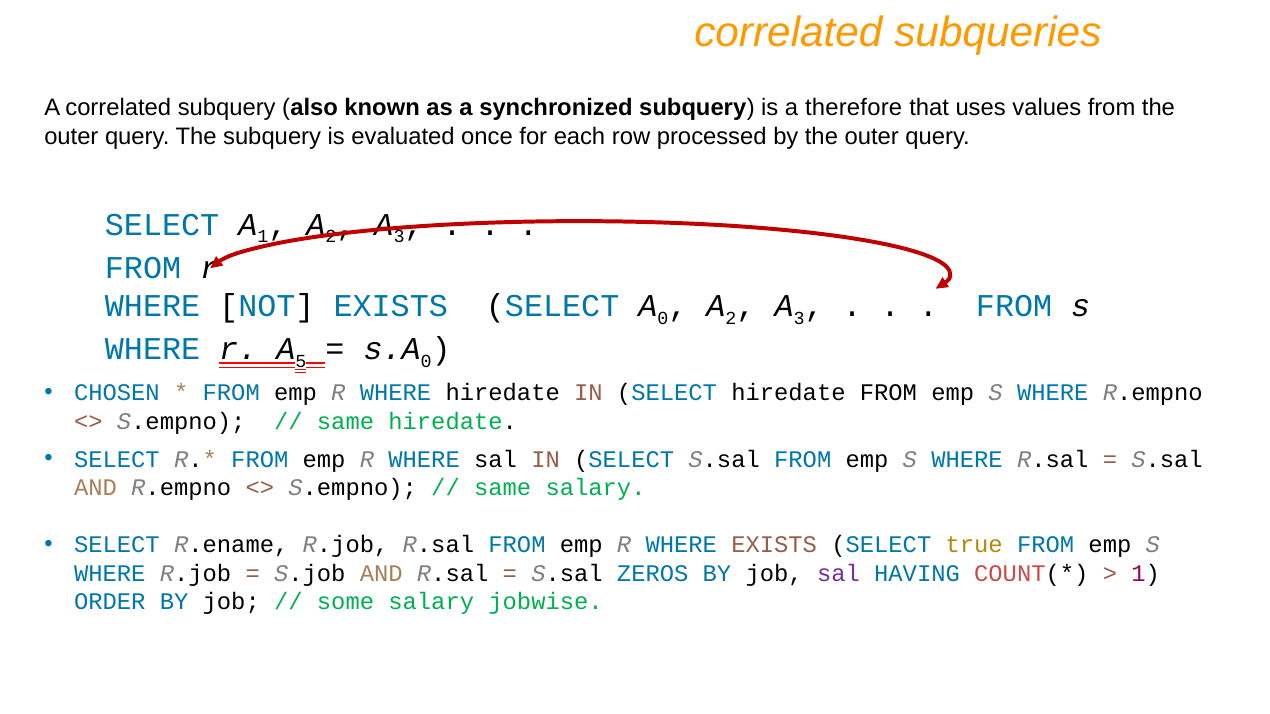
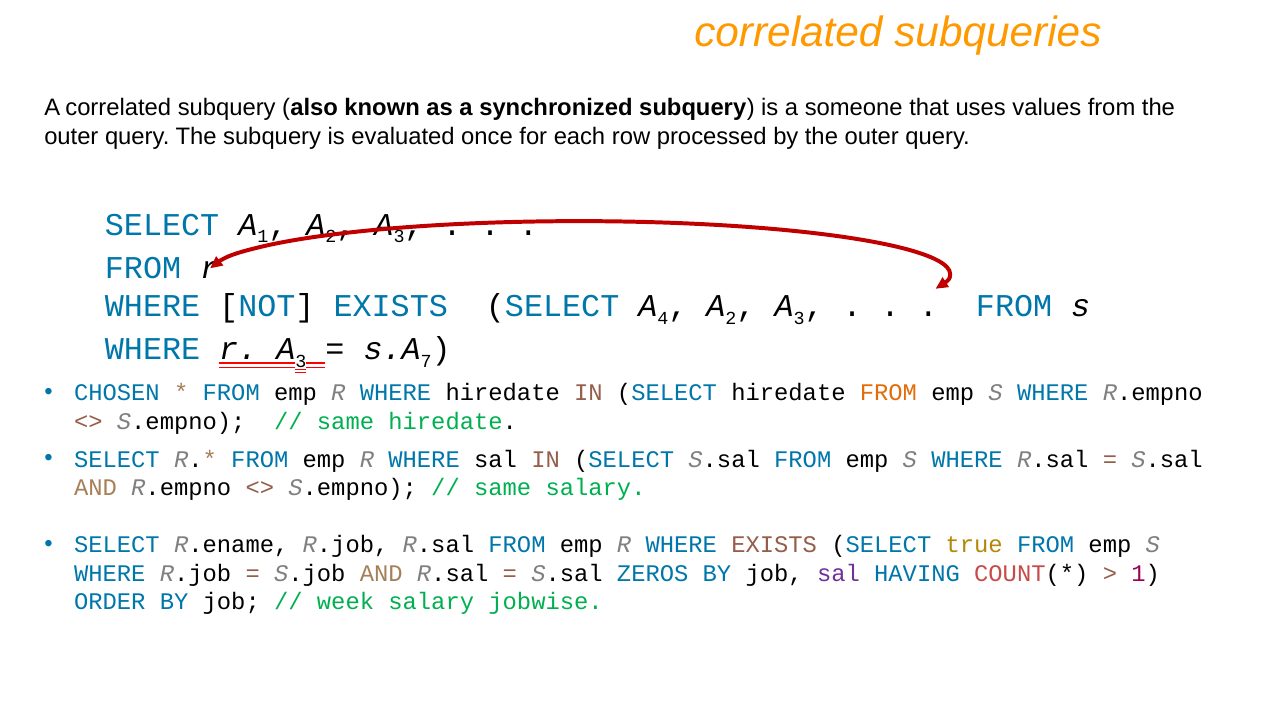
therefore: therefore -> someone (854, 108)
A 0: 0 -> 4 (663, 318)
r A 5: 5 -> 3 (301, 362)
0: 0 -> 7 (426, 362)
FROM colour: black -> orange (888, 393)
some: some -> week (346, 602)
